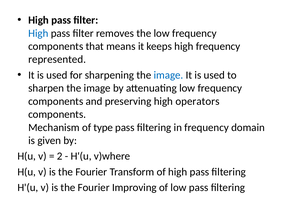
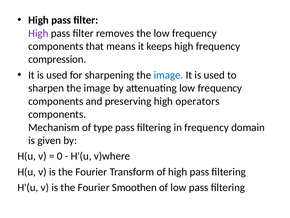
High colour: blue -> purple (38, 33)
represented: represented -> compression (57, 59)
2: 2 -> 0 (60, 156)
Improving: Improving -> Smoothen (134, 187)
